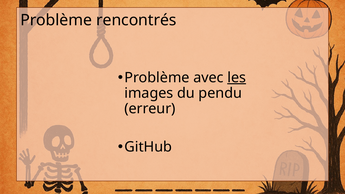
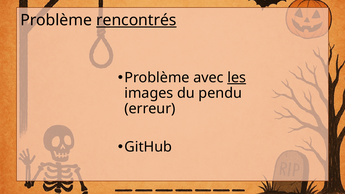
rencontrés underline: none -> present (136, 20)
